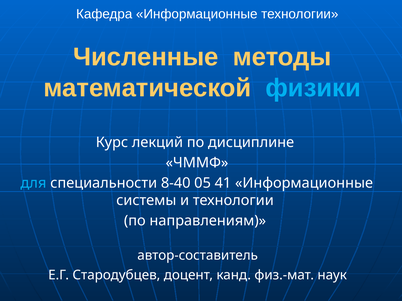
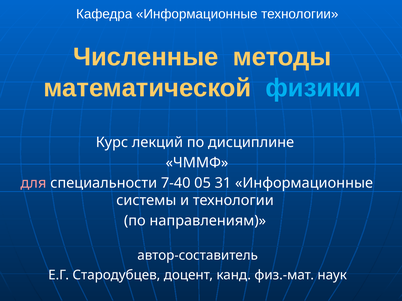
для colour: light blue -> pink (33, 183)
8-40: 8-40 -> 7-40 (176, 183)
41: 41 -> 31 (223, 183)
